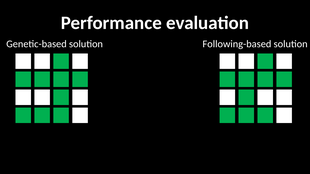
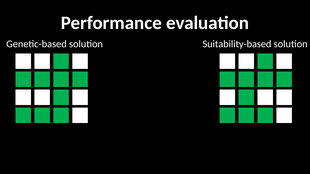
Following-based: Following-based -> Suitability-based (237, 44)
